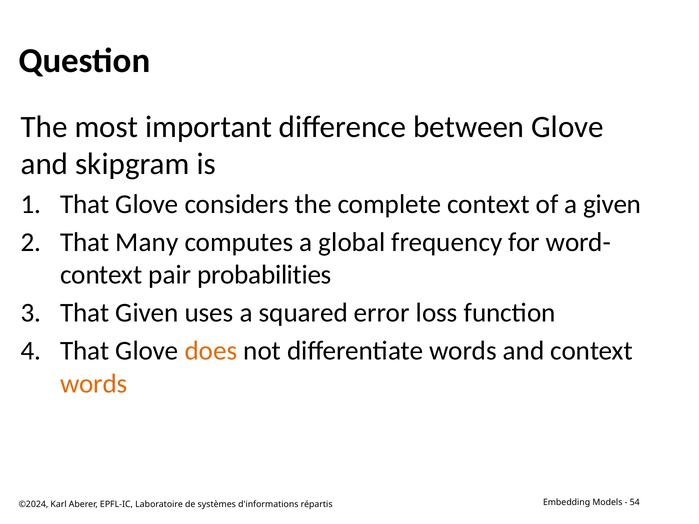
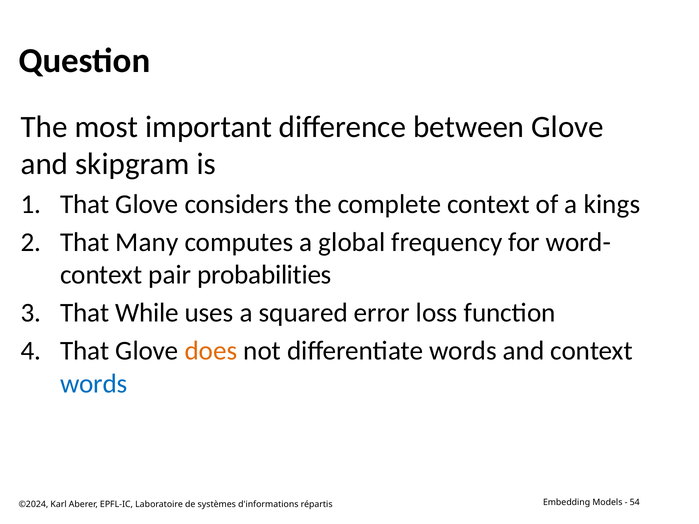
a given: given -> kings (612, 204)
That Given: Given -> While (147, 313)
words colour: orange -> blue (94, 384)
